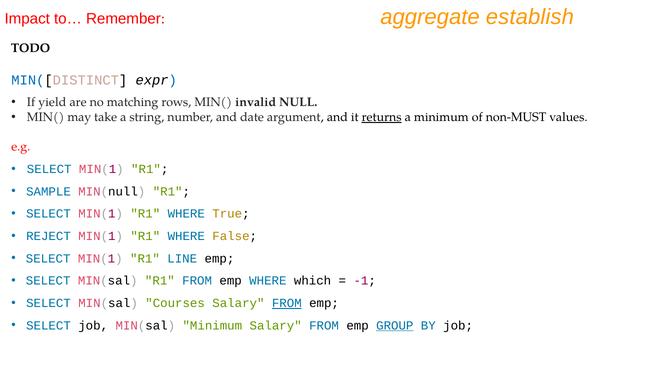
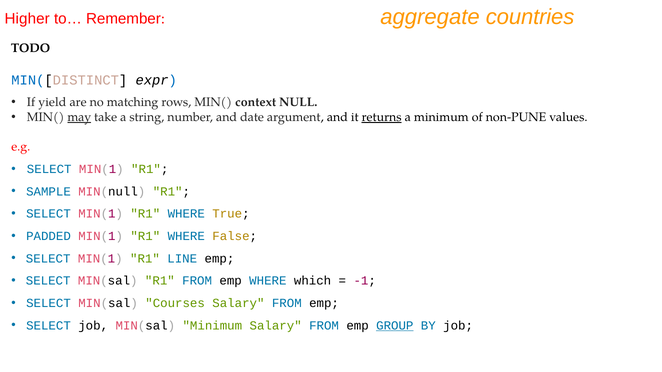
Impact: Impact -> Higher (27, 19)
establish: establish -> countries (530, 17)
invalid: invalid -> context (256, 102)
may underline: none -> present (79, 117)
non-MUST: non-MUST -> non-PUNE (516, 117)
REJECT: REJECT -> PADDED (48, 236)
FROM underline: present -> none (287, 303)
